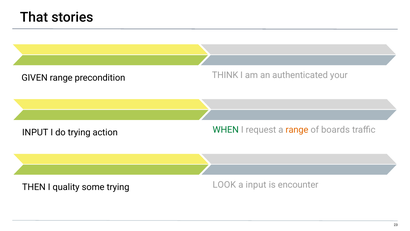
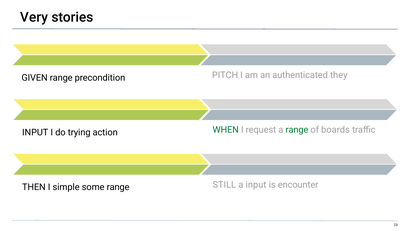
That: That -> Very (34, 17)
THINK: THINK -> PITCH (225, 75)
your: your -> they (339, 75)
range colour: orange -> green (297, 130)
LOOK: LOOK -> STILL (224, 184)
quality: quality -> simple (66, 187)
some trying: trying -> range (118, 187)
